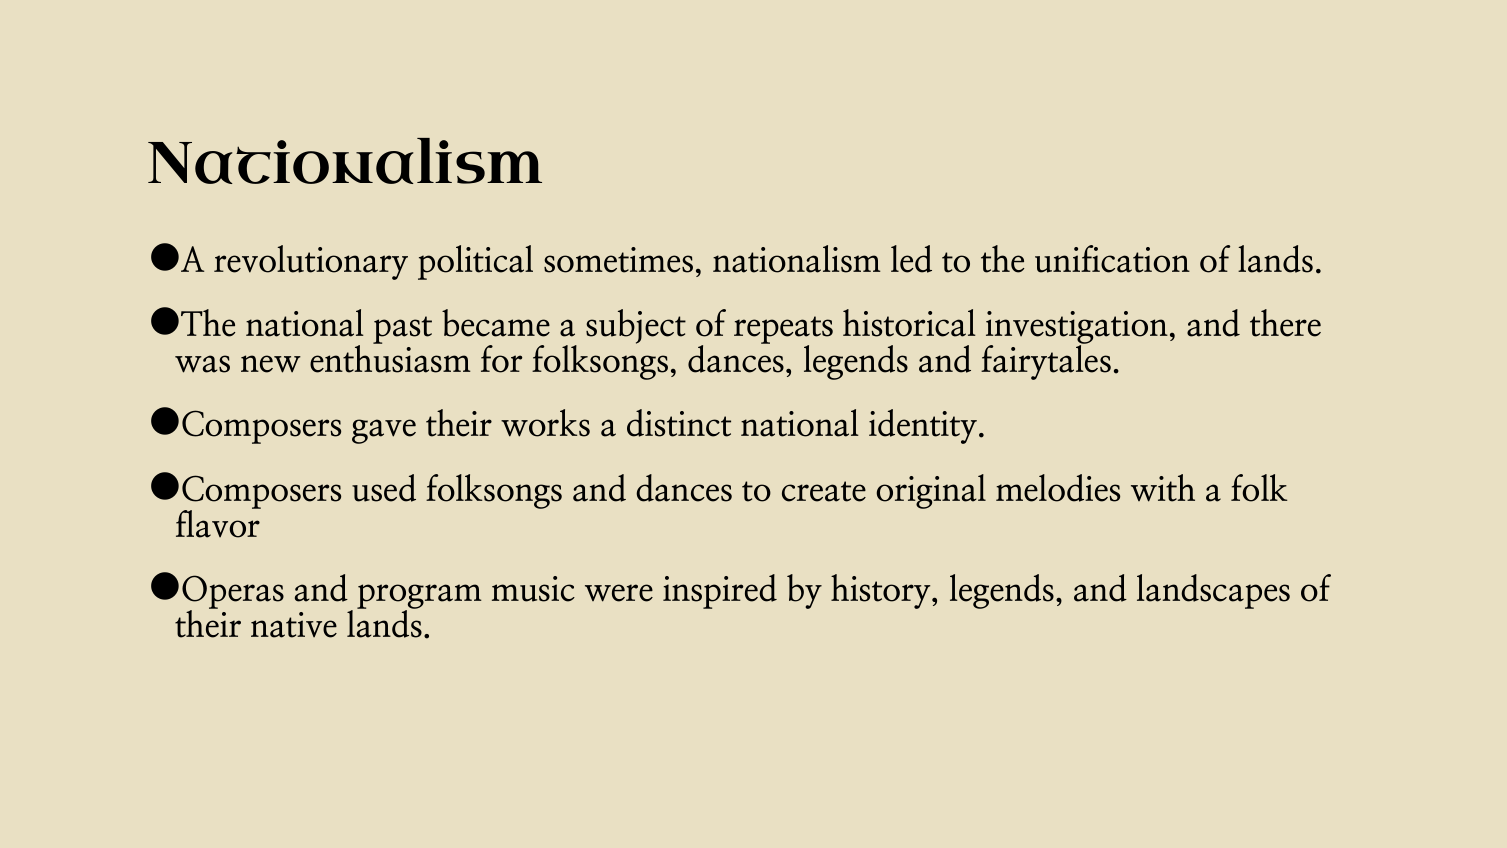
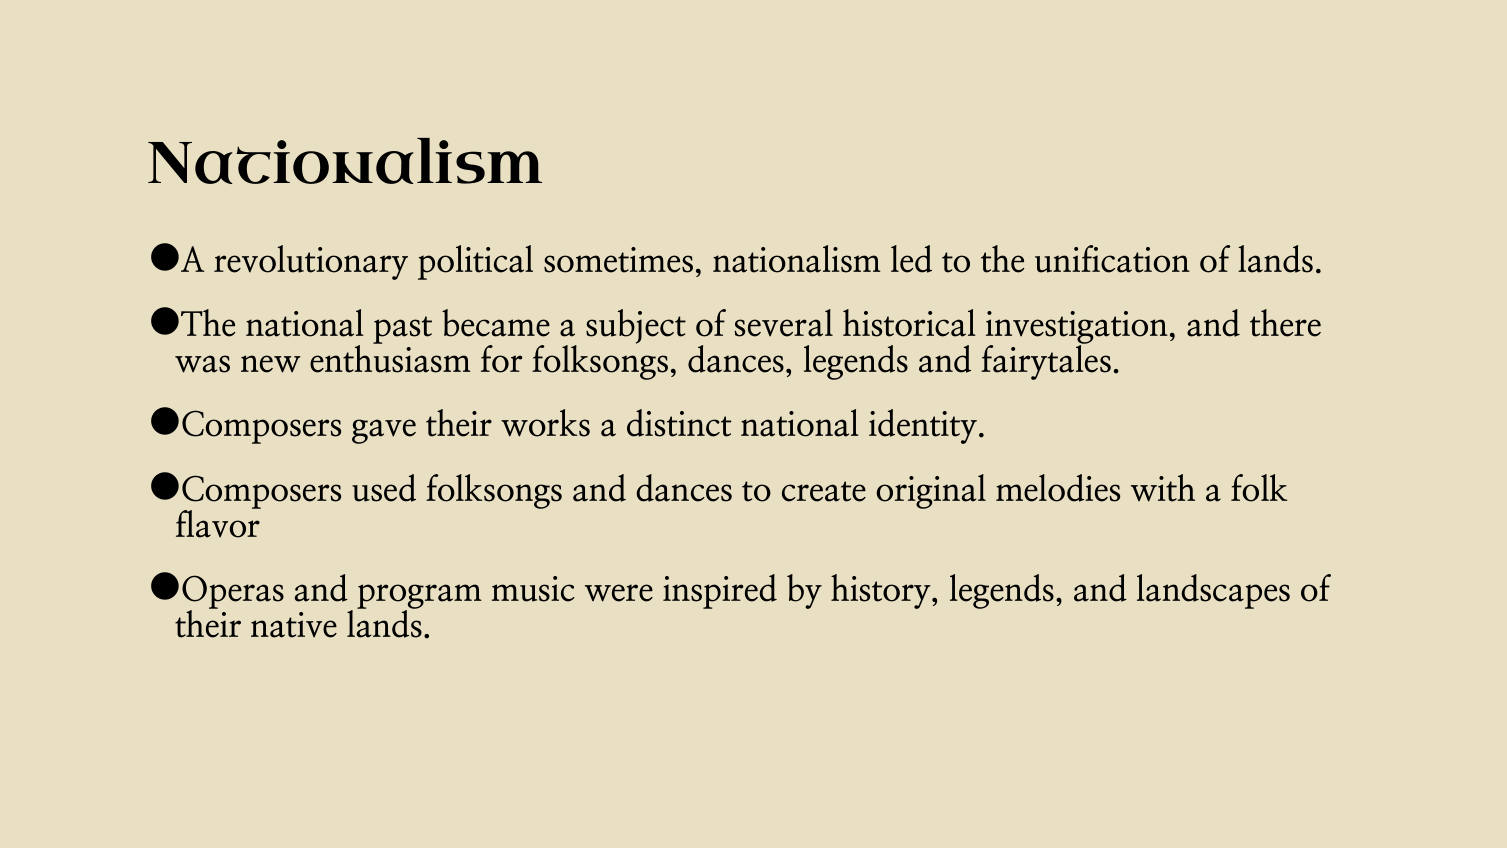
repeats: repeats -> several (784, 325)
